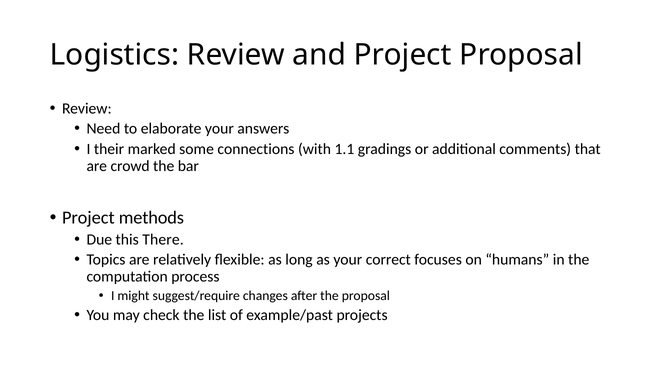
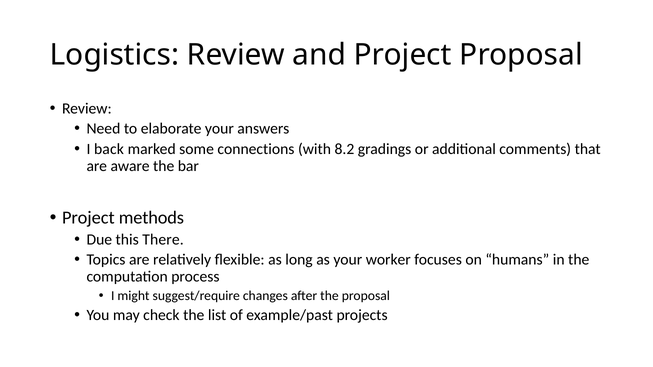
their: their -> back (109, 149)
1.1: 1.1 -> 8.2 (344, 149)
crowd: crowd -> aware (130, 166)
correct: correct -> worker (388, 260)
